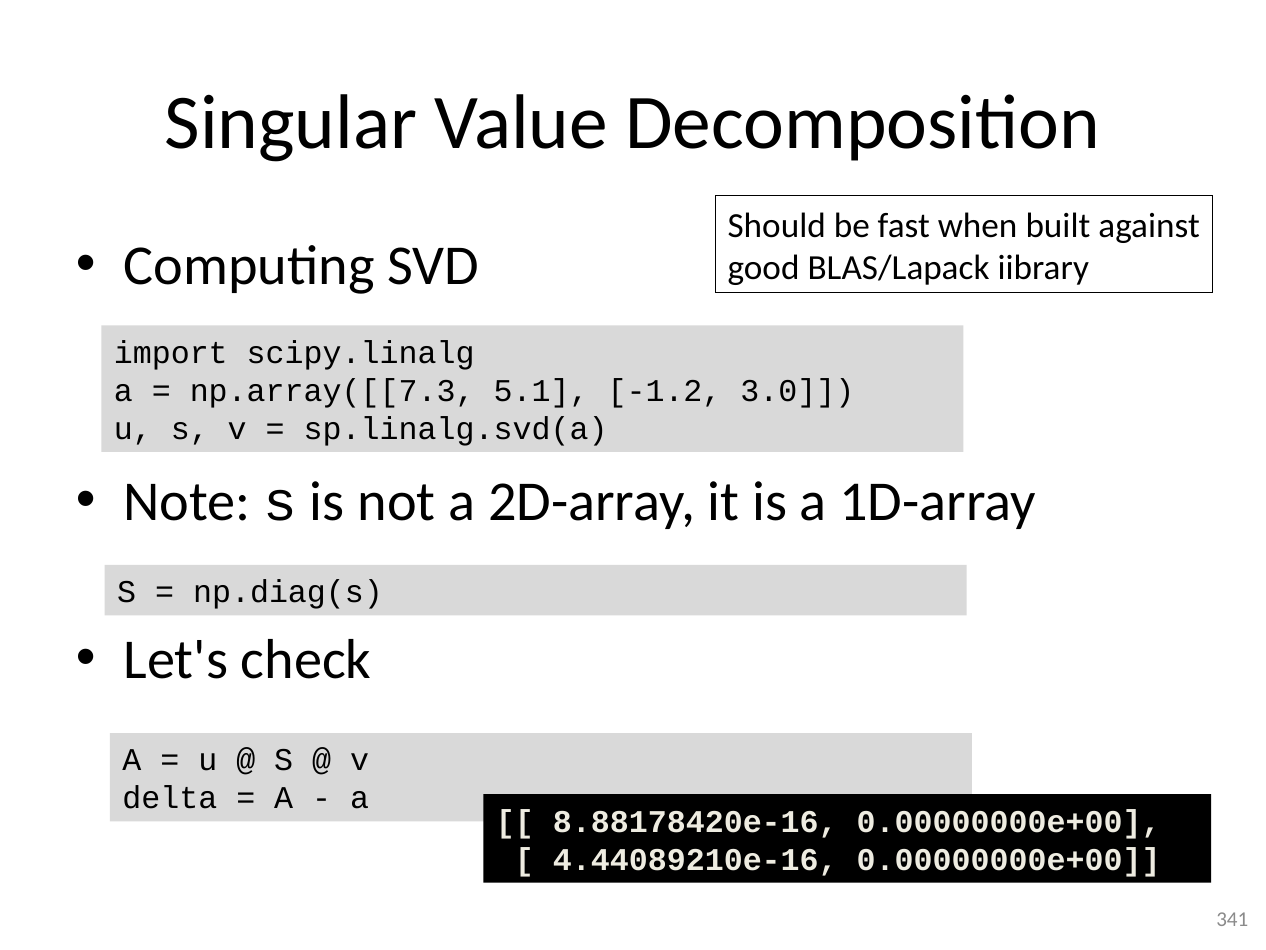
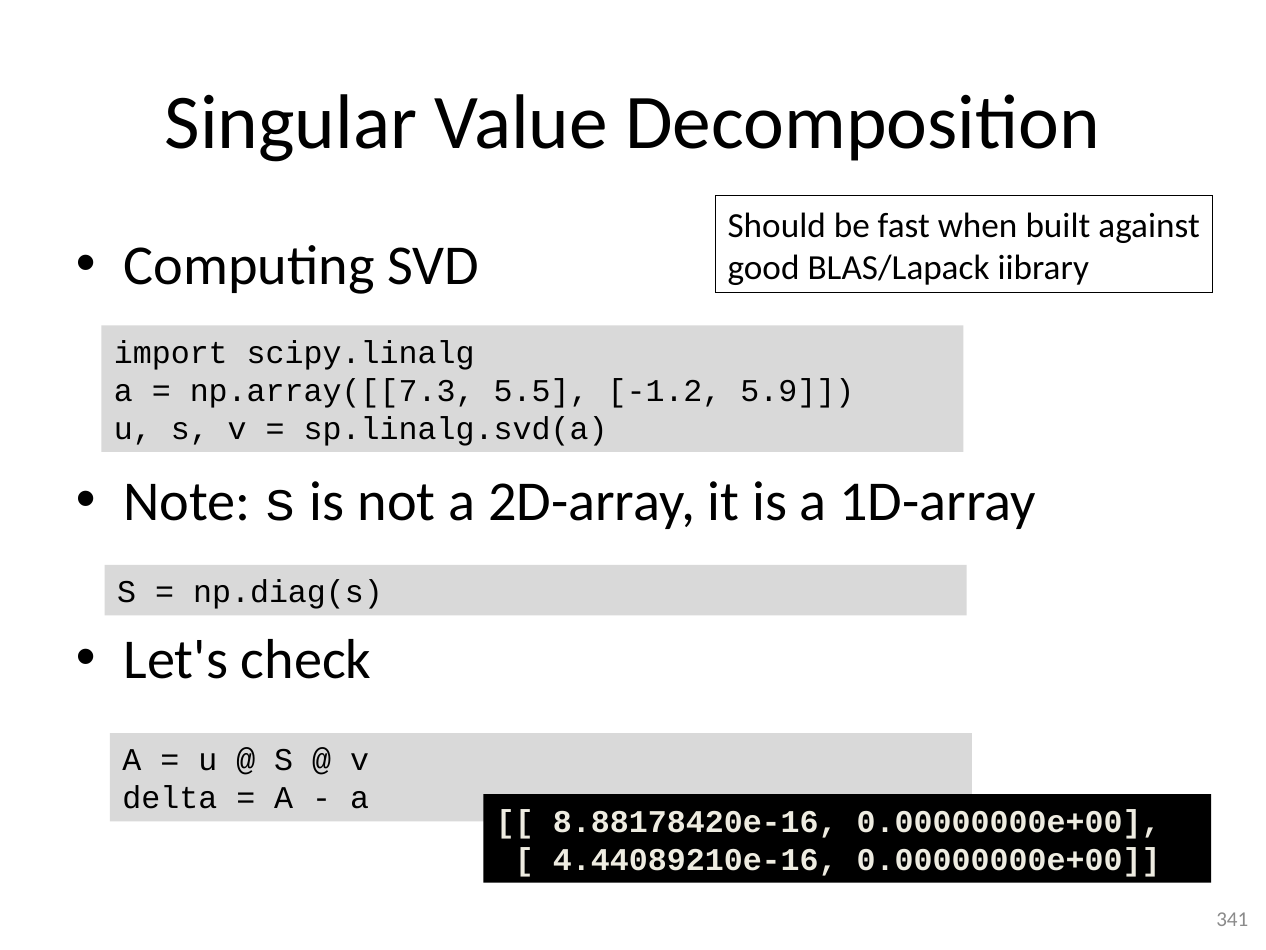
5.1: 5.1 -> 5.5 (541, 391)
3.0: 3.0 -> 5.9 (797, 391)
